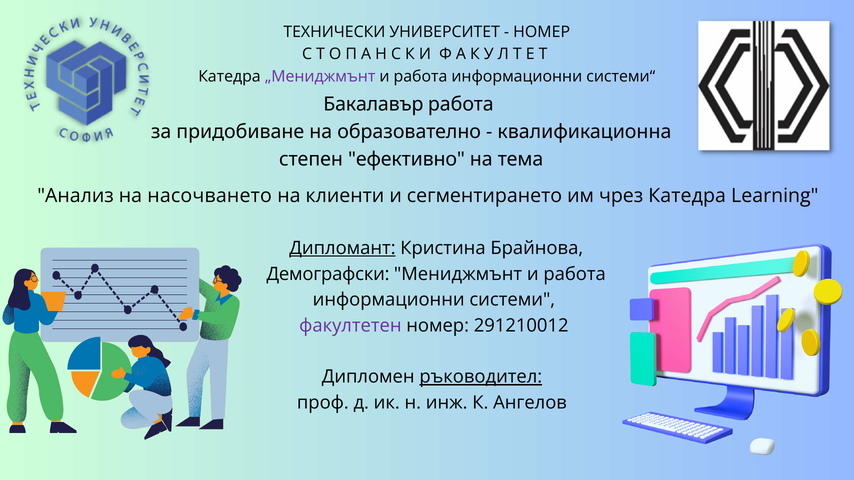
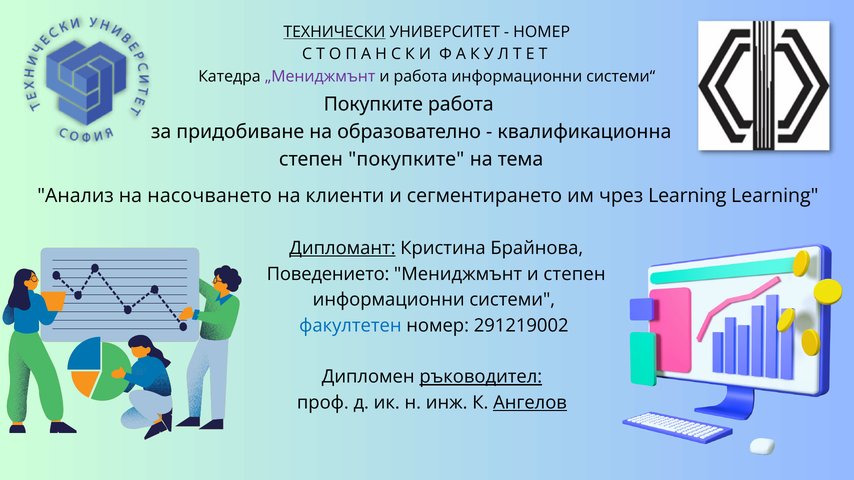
ТЕХНИЧЕСКИ underline: none -> present (334, 32)
Бакалавър: Бакалавър -> Покупките (373, 104)
степен ефективно: ефективно -> покупките (406, 159)
чрез Катедра: Катедра -> Learning (687, 196)
Демографски: Демографски -> Поведението (328, 274)
Мениджмънт и работа: работа -> степен (575, 274)
факултетен colour: purple -> blue (350, 326)
291210012: 291210012 -> 291219002 (521, 326)
Ангелов underline: none -> present (530, 403)
